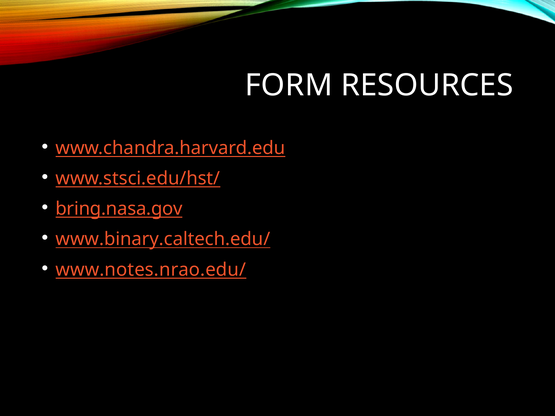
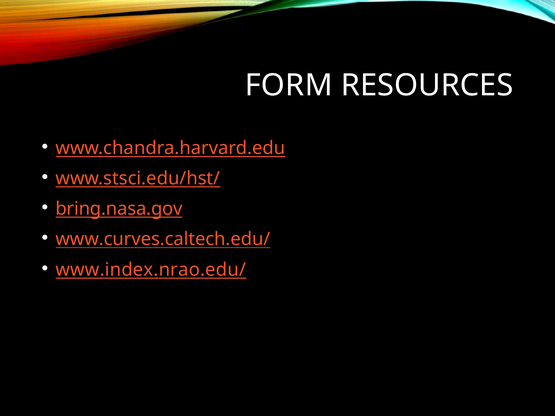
www.binary.caltech.edu/: www.binary.caltech.edu/ -> www.curves.caltech.edu/ (163, 239)
www.notes.nrao.edu/: www.notes.nrao.edu/ -> www.index.nrao.edu/ (151, 270)
